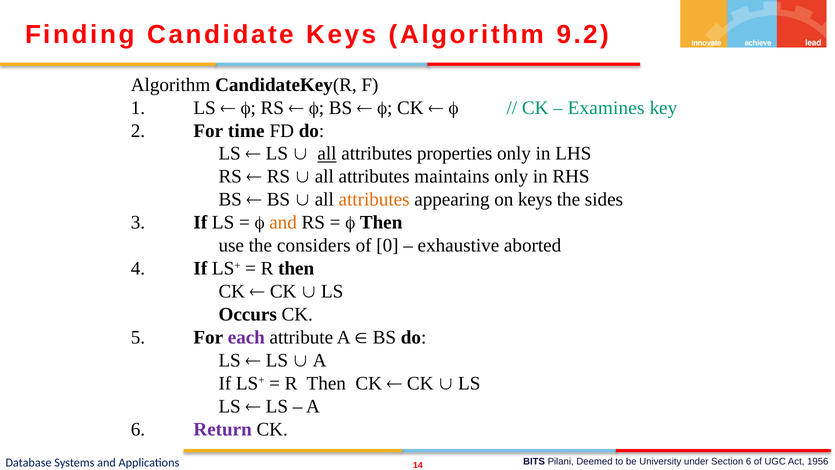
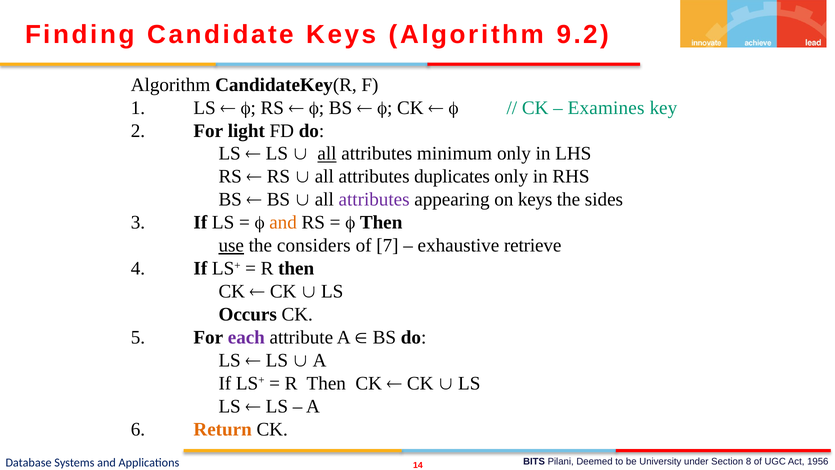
time: time -> light (246, 131)
properties: properties -> minimum (455, 154)
maintains: maintains -> duplicates (452, 177)
attributes colour: orange -> purple (374, 199)
use underline: none -> present (231, 245)
0: 0 -> 7 (387, 245)
aborted: aborted -> retrieve (533, 245)
Return colour: purple -> orange (223, 429)
6: 6 -> 8 (749, 461)
